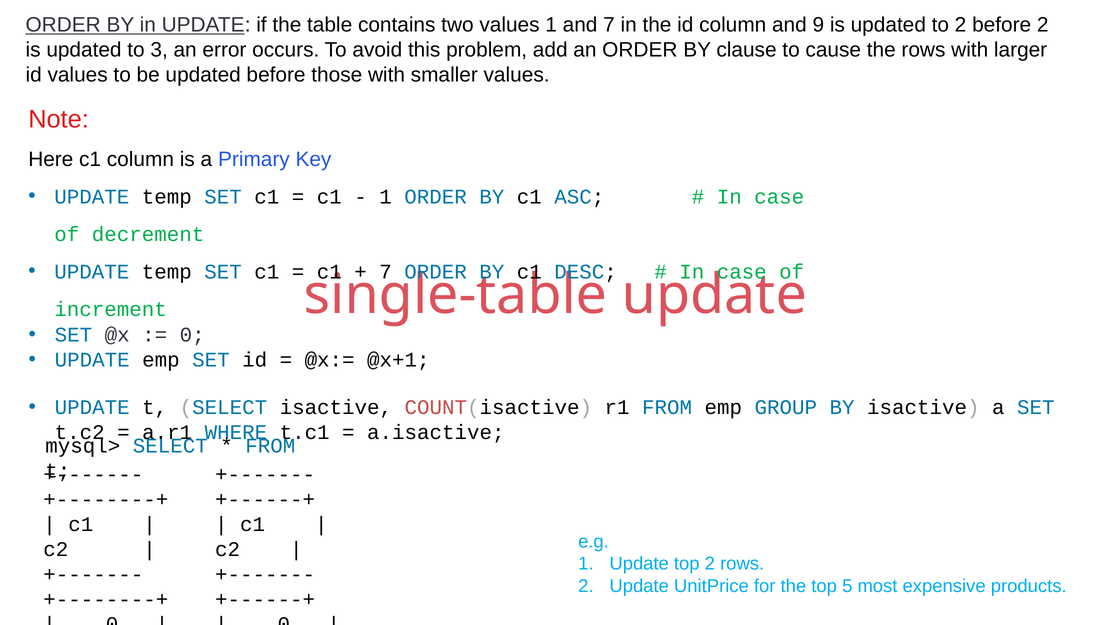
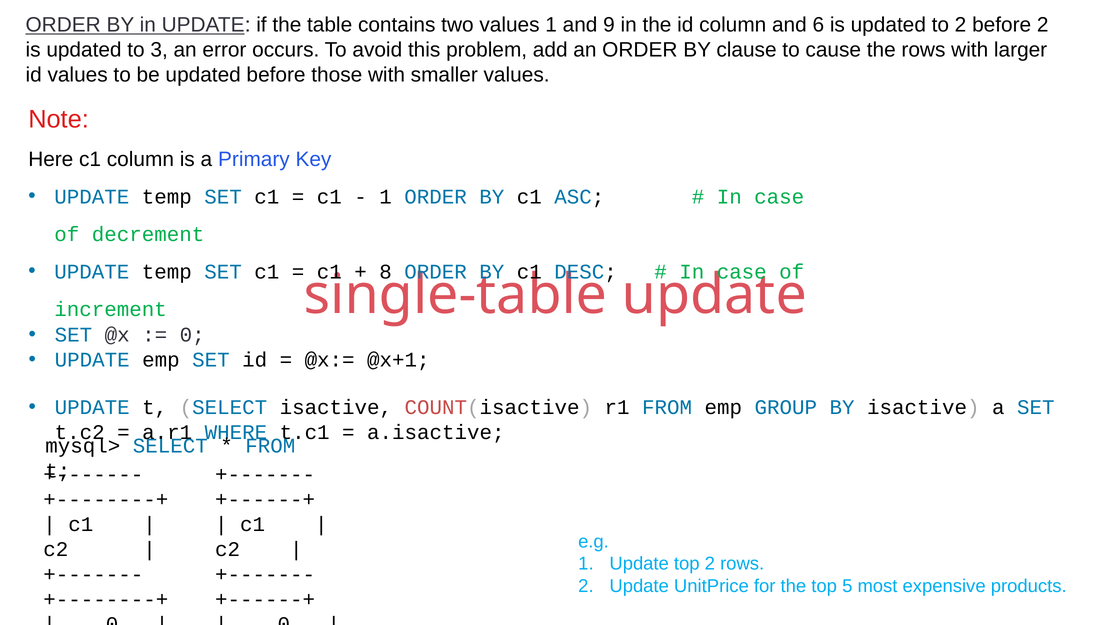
and 7: 7 -> 9 (609, 25)
and 9: 9 -> 6 (818, 25)
7: 7 -> 8 (386, 272)
